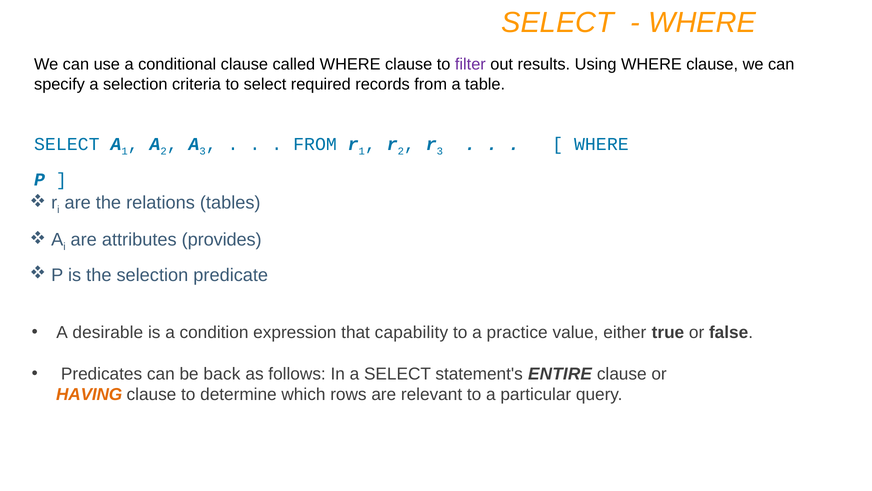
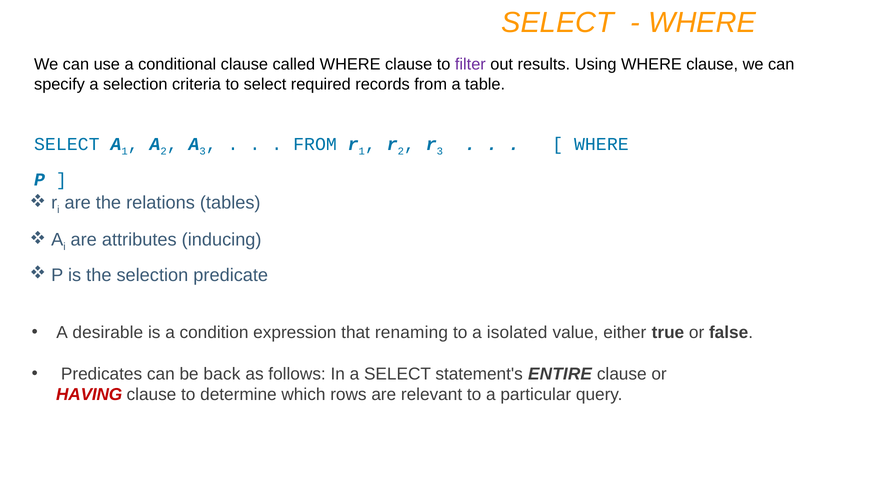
provides: provides -> inducing (222, 240)
capability: capability -> renaming (411, 332)
practice: practice -> isolated (517, 332)
HAVING colour: orange -> red (89, 394)
